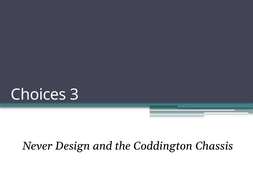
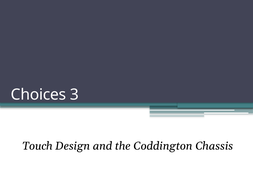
Never: Never -> Touch (38, 146)
